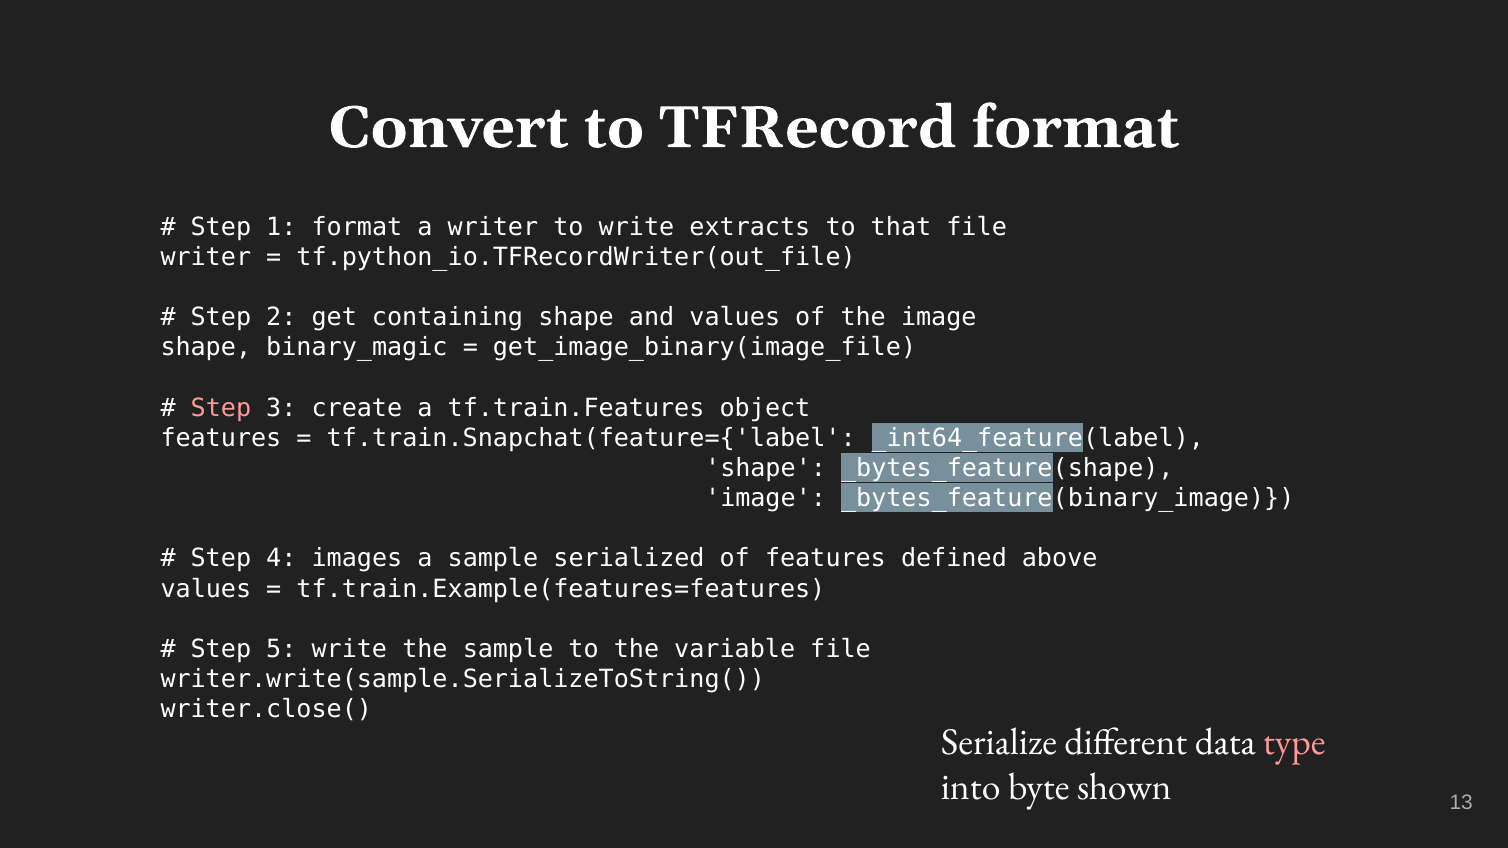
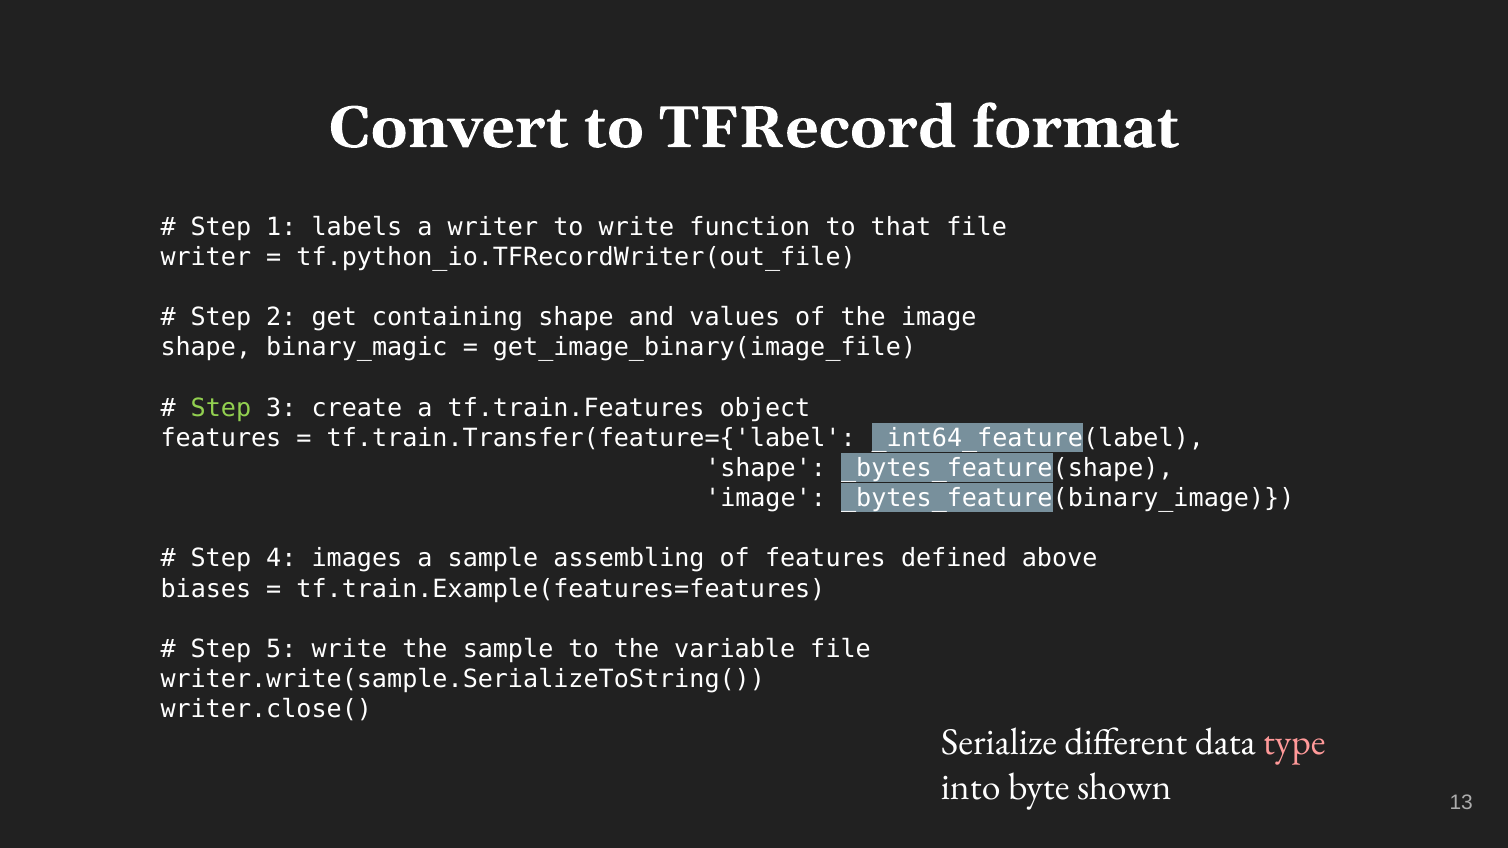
1 format: format -> labels (357, 227)
extracts: extracts -> function (750, 227)
Step colour: pink -> light green (221, 408)
tf.train.Snapchat(feature={'label: tf.train.Snapchat(feature={'label -> tf.train.Transfer(feature={'label (591, 438)
serialized: serialized -> assembling (629, 559)
values: values -> biases (206, 589)
